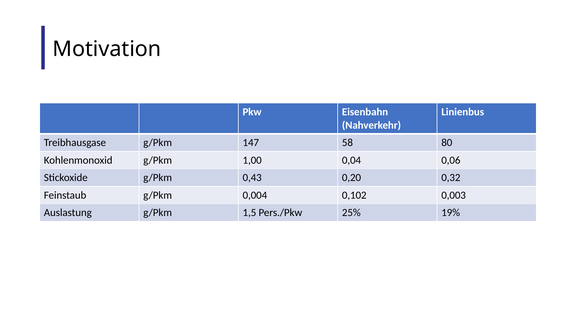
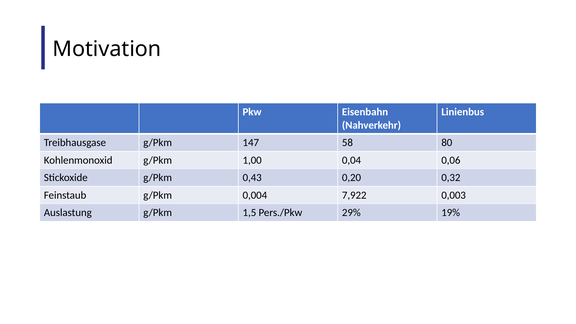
0,102: 0,102 -> 7,922 (354, 195)
25%: 25% -> 29% (351, 213)
